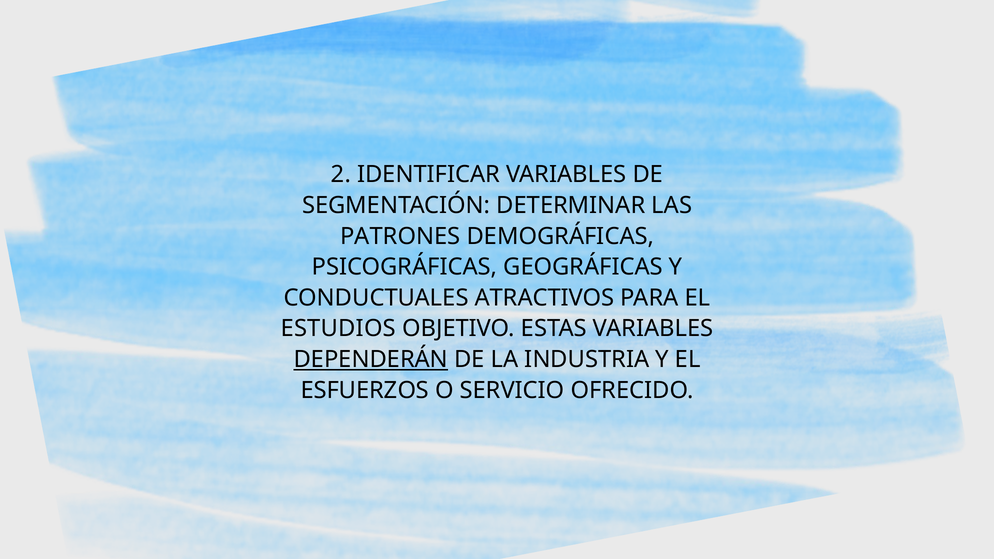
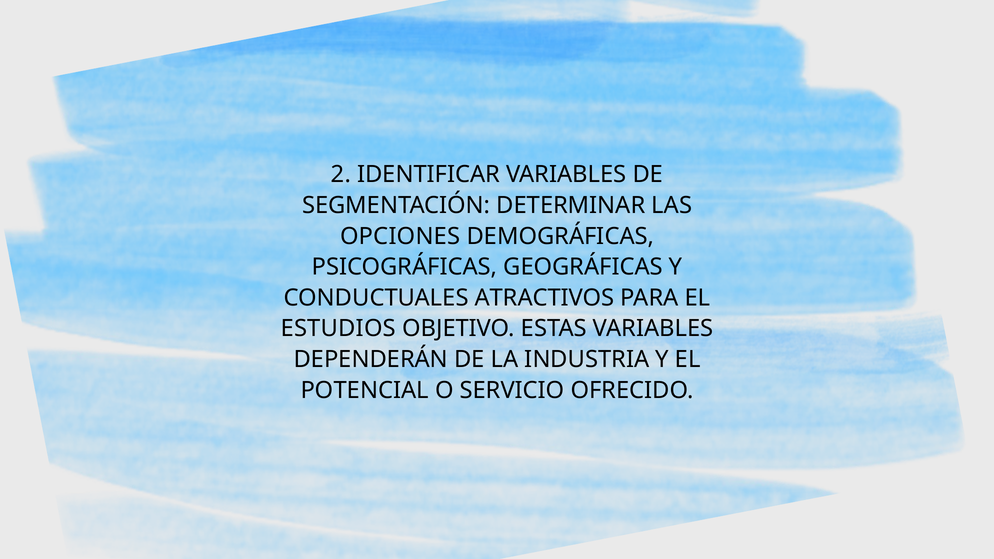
PATRONES: PATRONES -> OPCIONES (400, 236)
DEPENDERÁN underline: present -> none (371, 359)
ESFUERZOS: ESFUERZOS -> POTENCIAL (365, 390)
